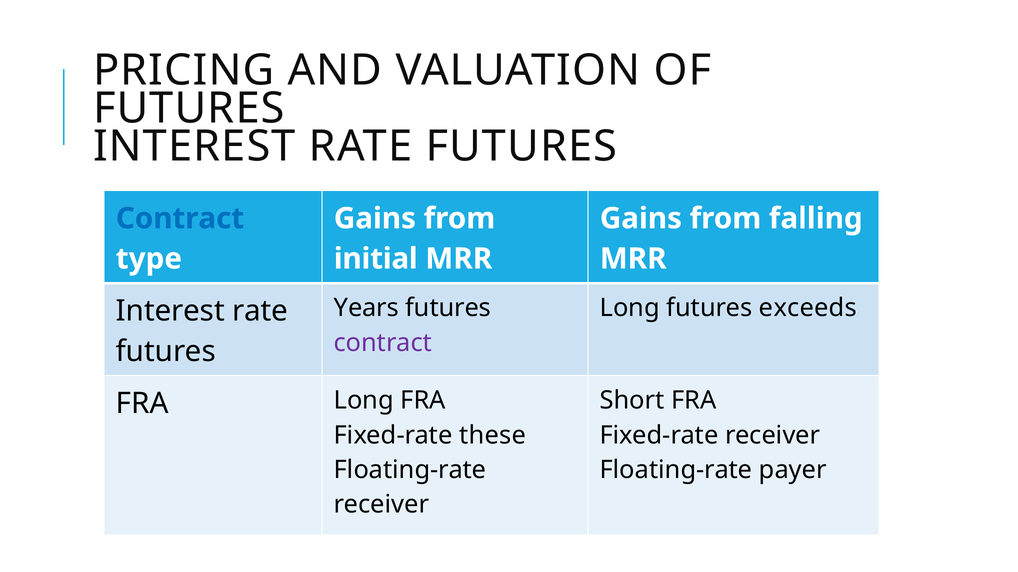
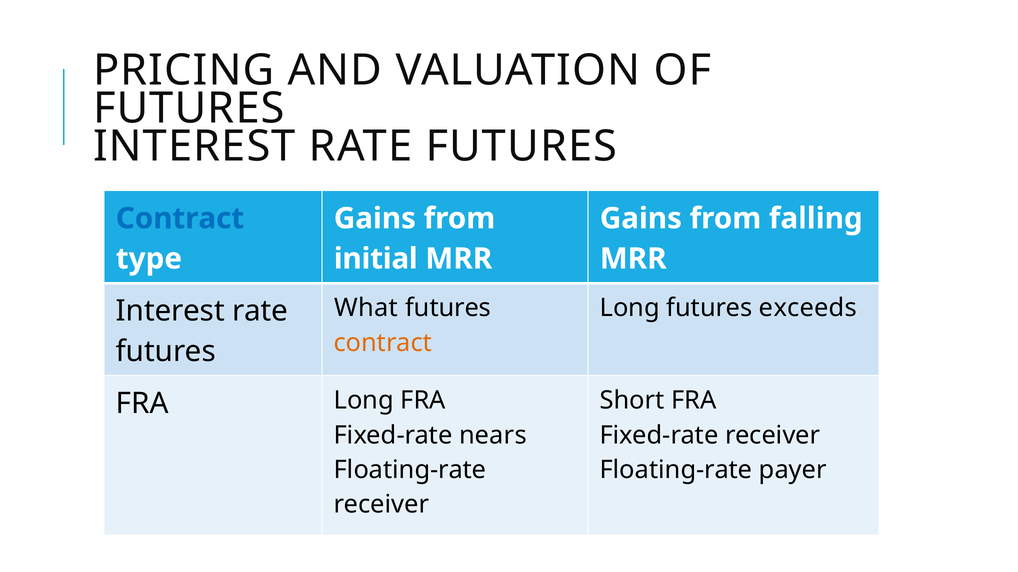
Years: Years -> What (366, 308)
contract colour: purple -> orange (383, 343)
these: these -> nears (493, 436)
